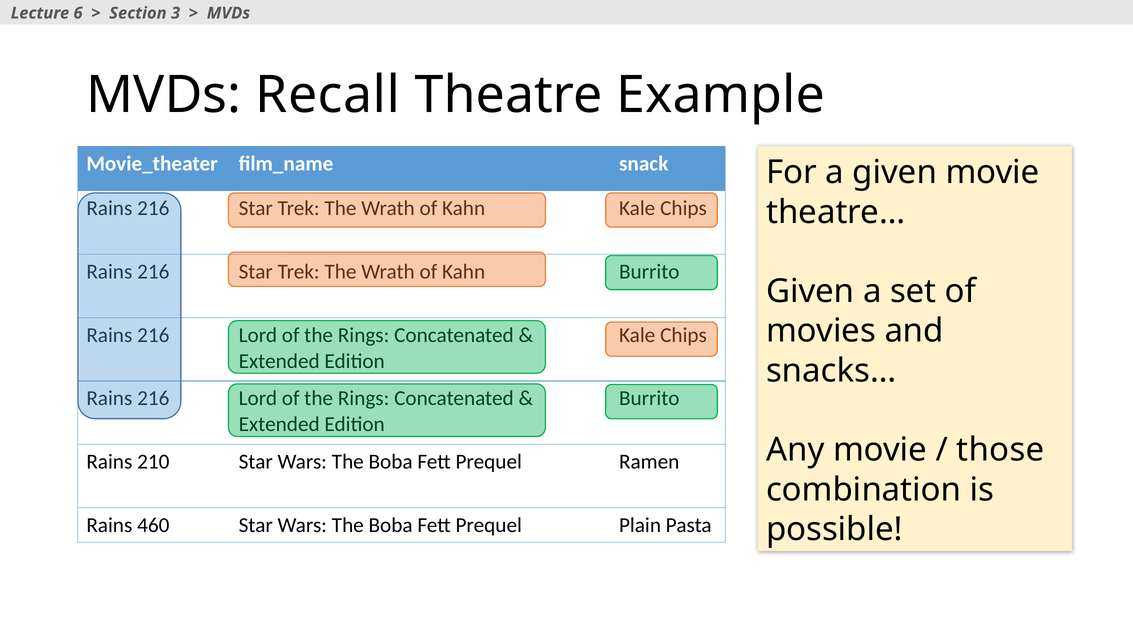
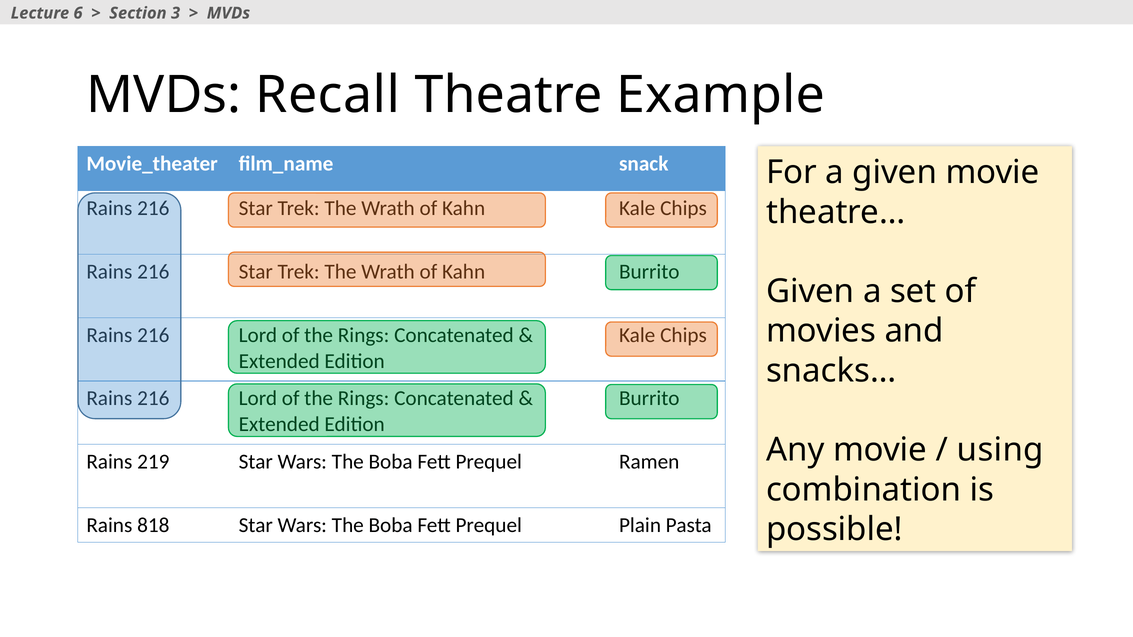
those: those -> using (1000, 450)
210: 210 -> 219 (153, 462)
460: 460 -> 818 (153, 525)
